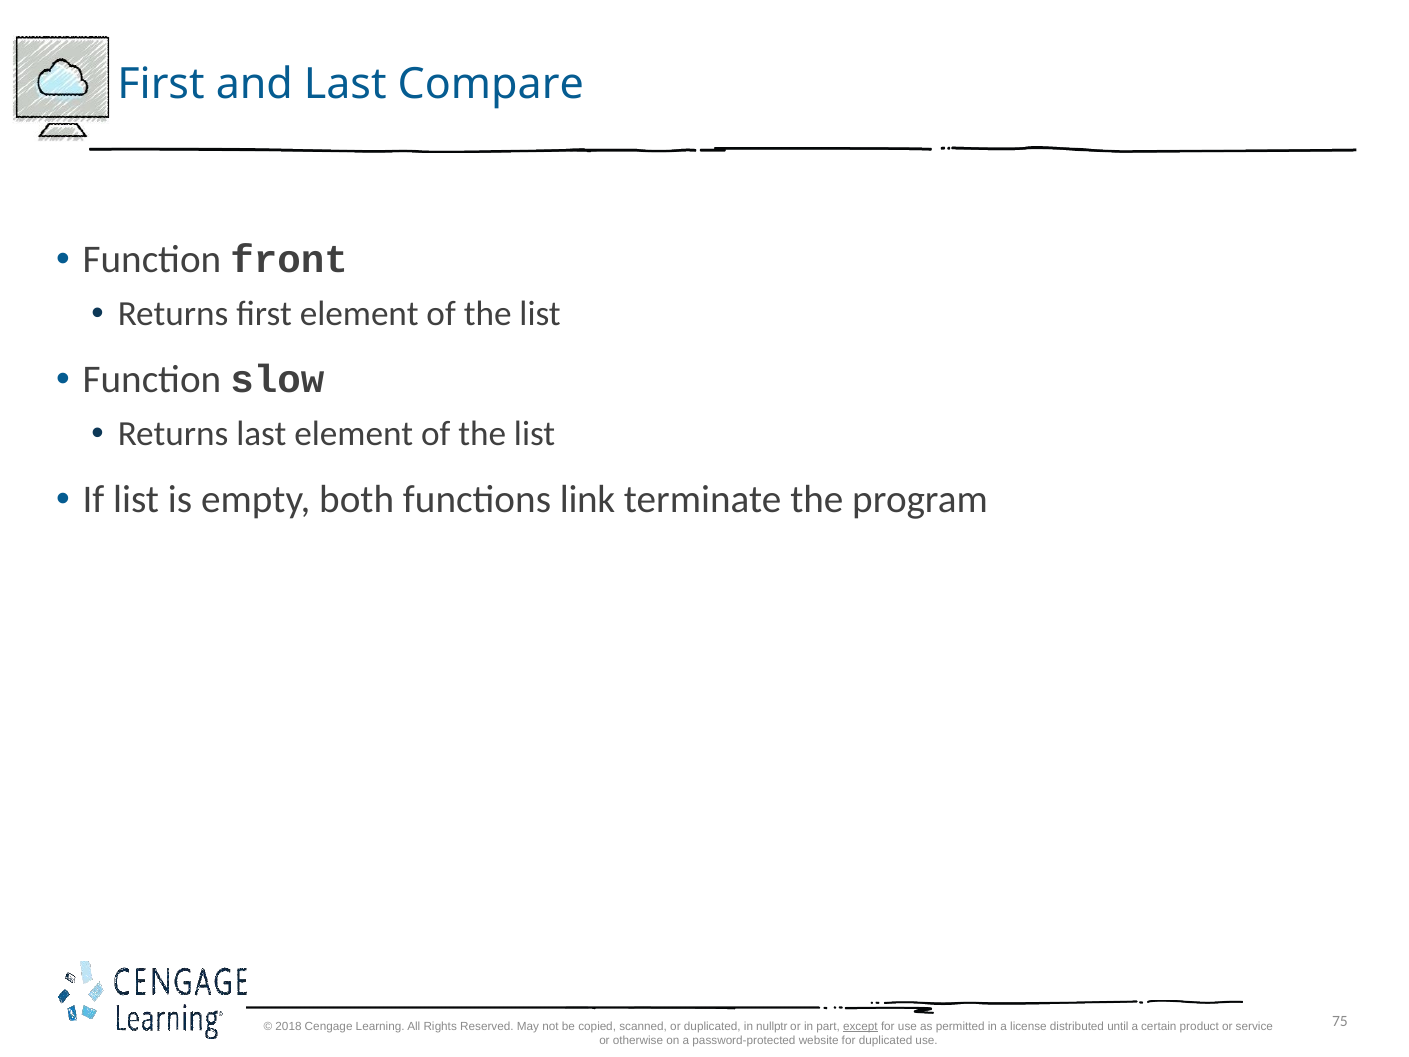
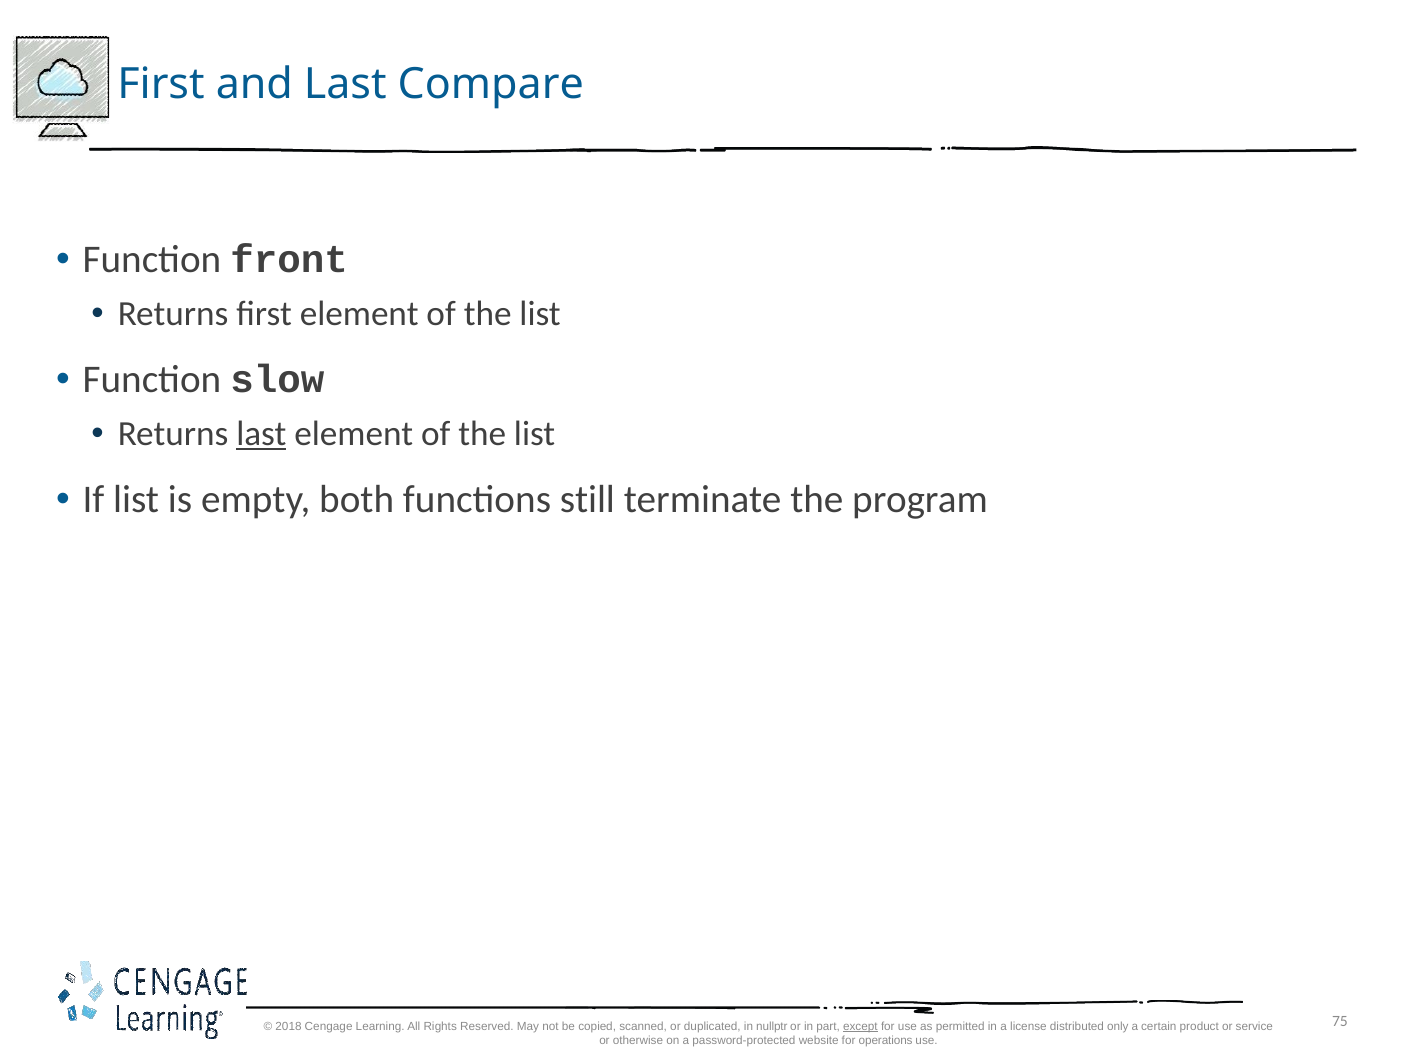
last underline: none -> present (261, 434)
link: link -> still (587, 500)
until: until -> only (1118, 1026)
for duplicated: duplicated -> operations (886, 1040)
